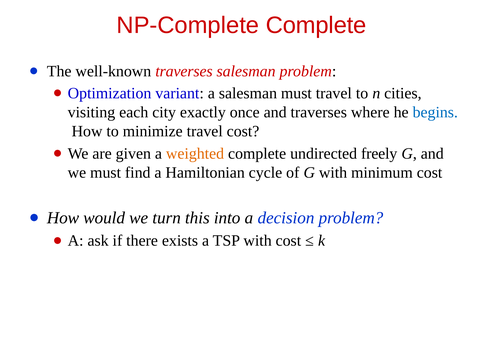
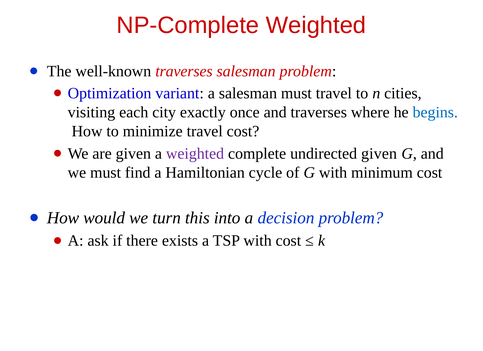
NP-Complete Complete: Complete -> Weighted (316, 25)
weighted colour: orange -> purple (195, 154)
undirected freely: freely -> given (379, 154)
